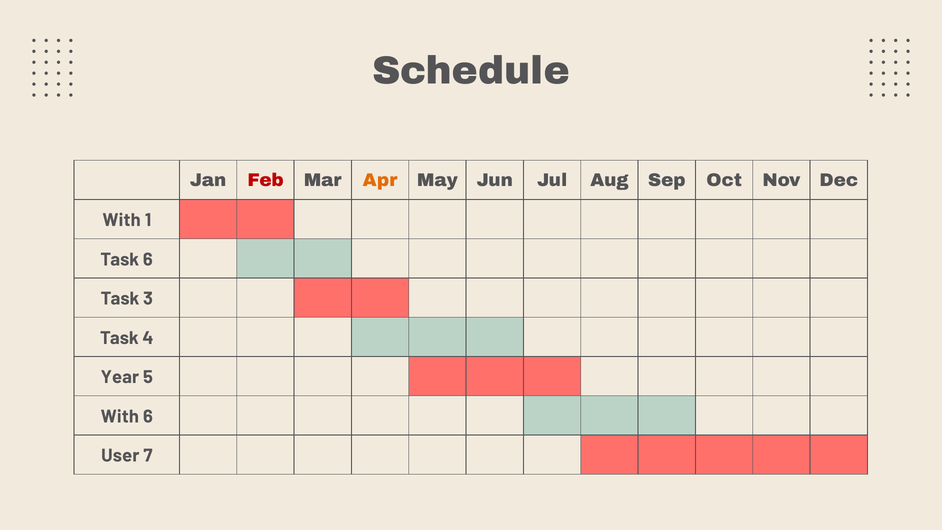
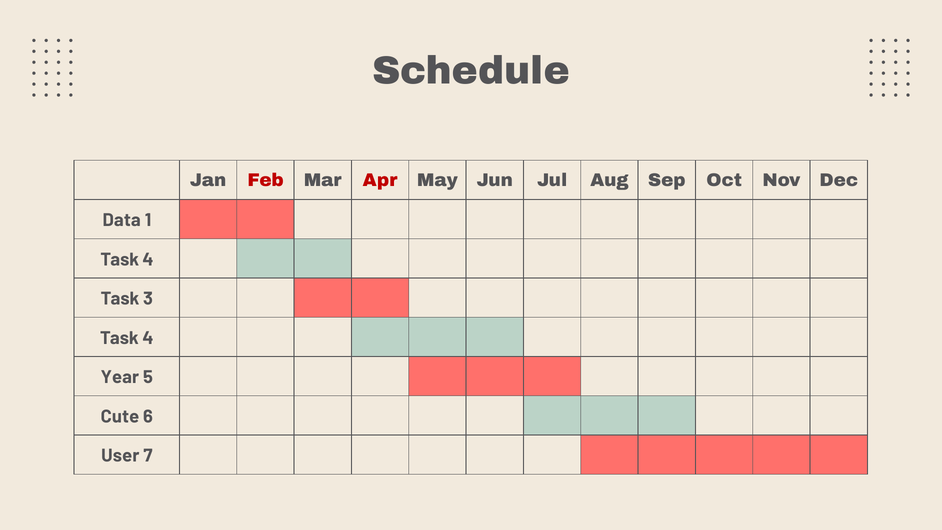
Apr colour: orange -> red (380, 180)
With: With -> Data (122, 220)
6: 6 -> 4 (148, 260)
With: With -> Cute (120, 417)
